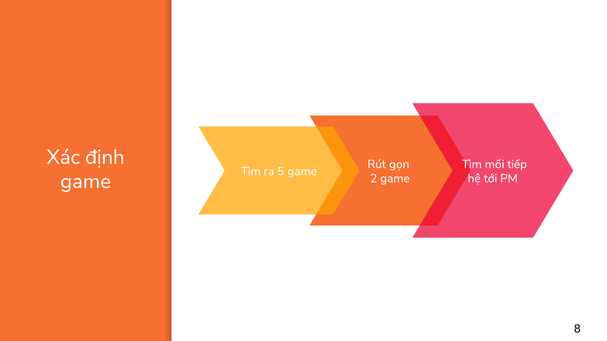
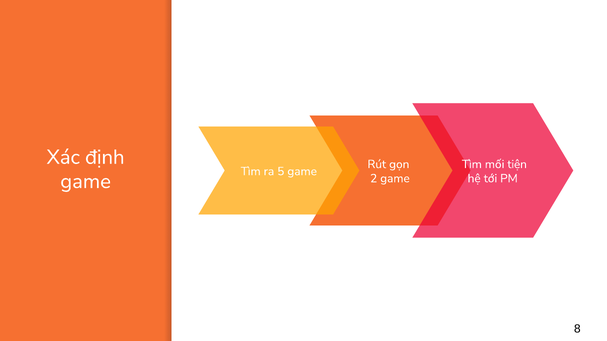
tiếp: tiếp -> tiện (517, 164)
